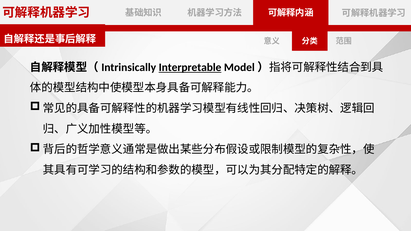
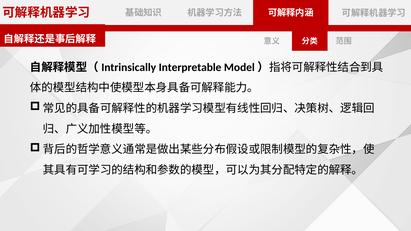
Interpretable underline: present -> none (190, 67)
